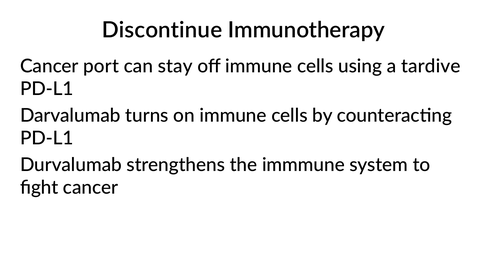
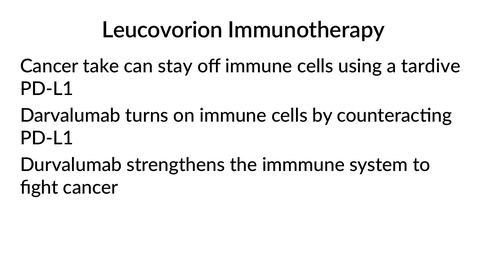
Discontinue: Discontinue -> Leucovorion (162, 30)
port: port -> take (101, 66)
